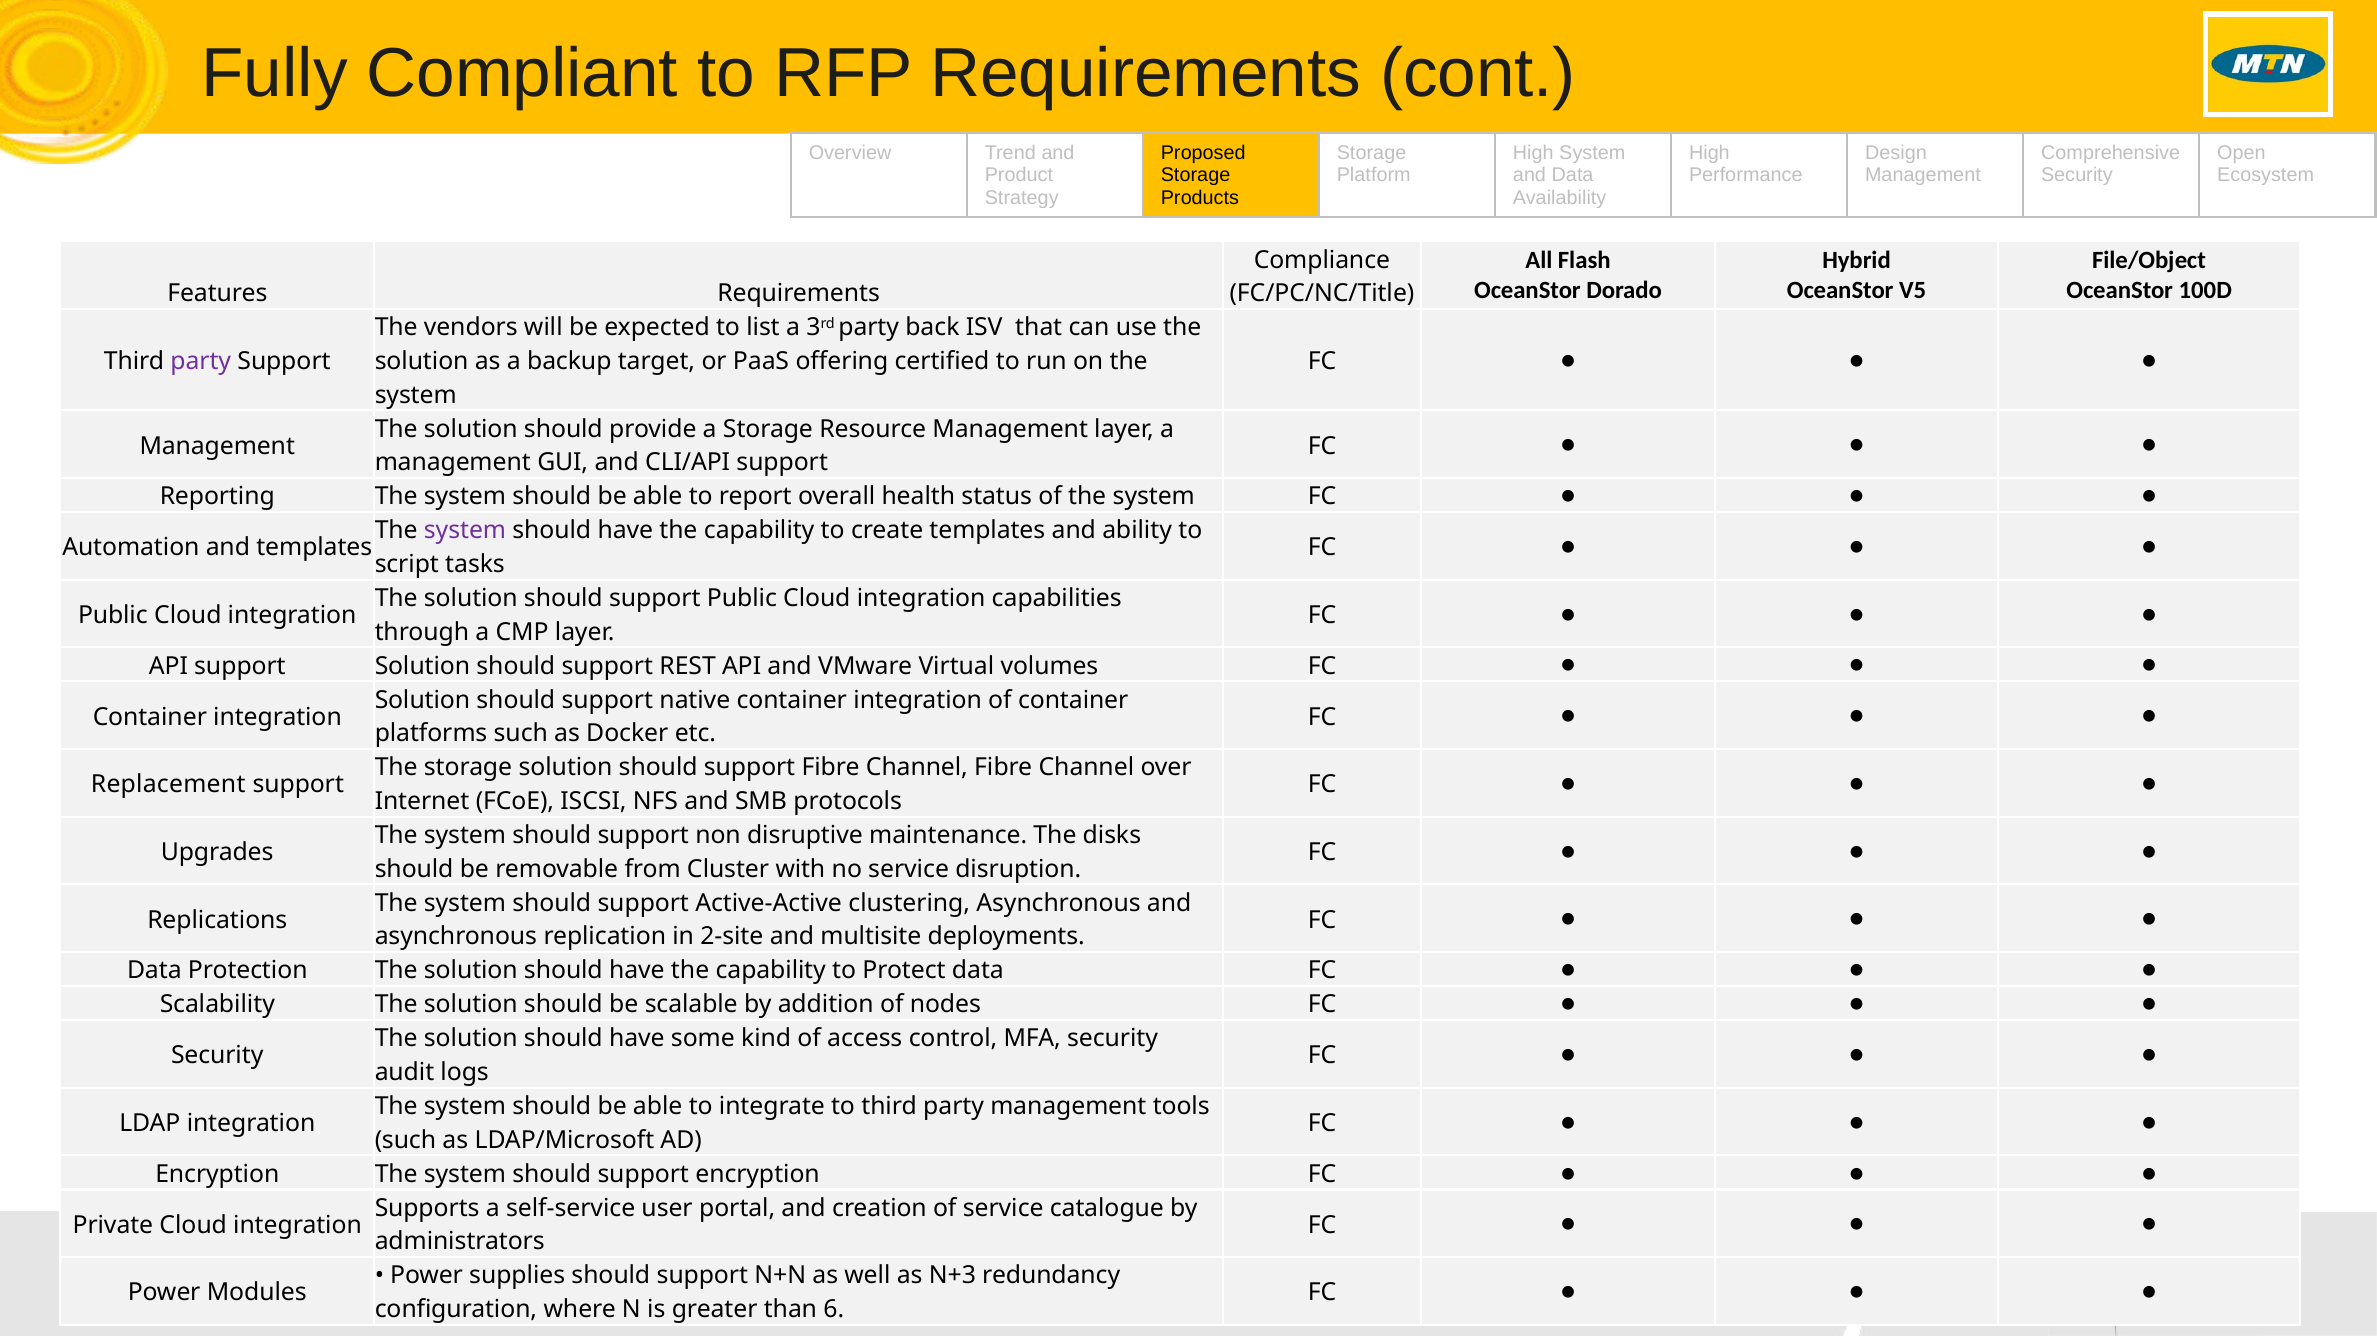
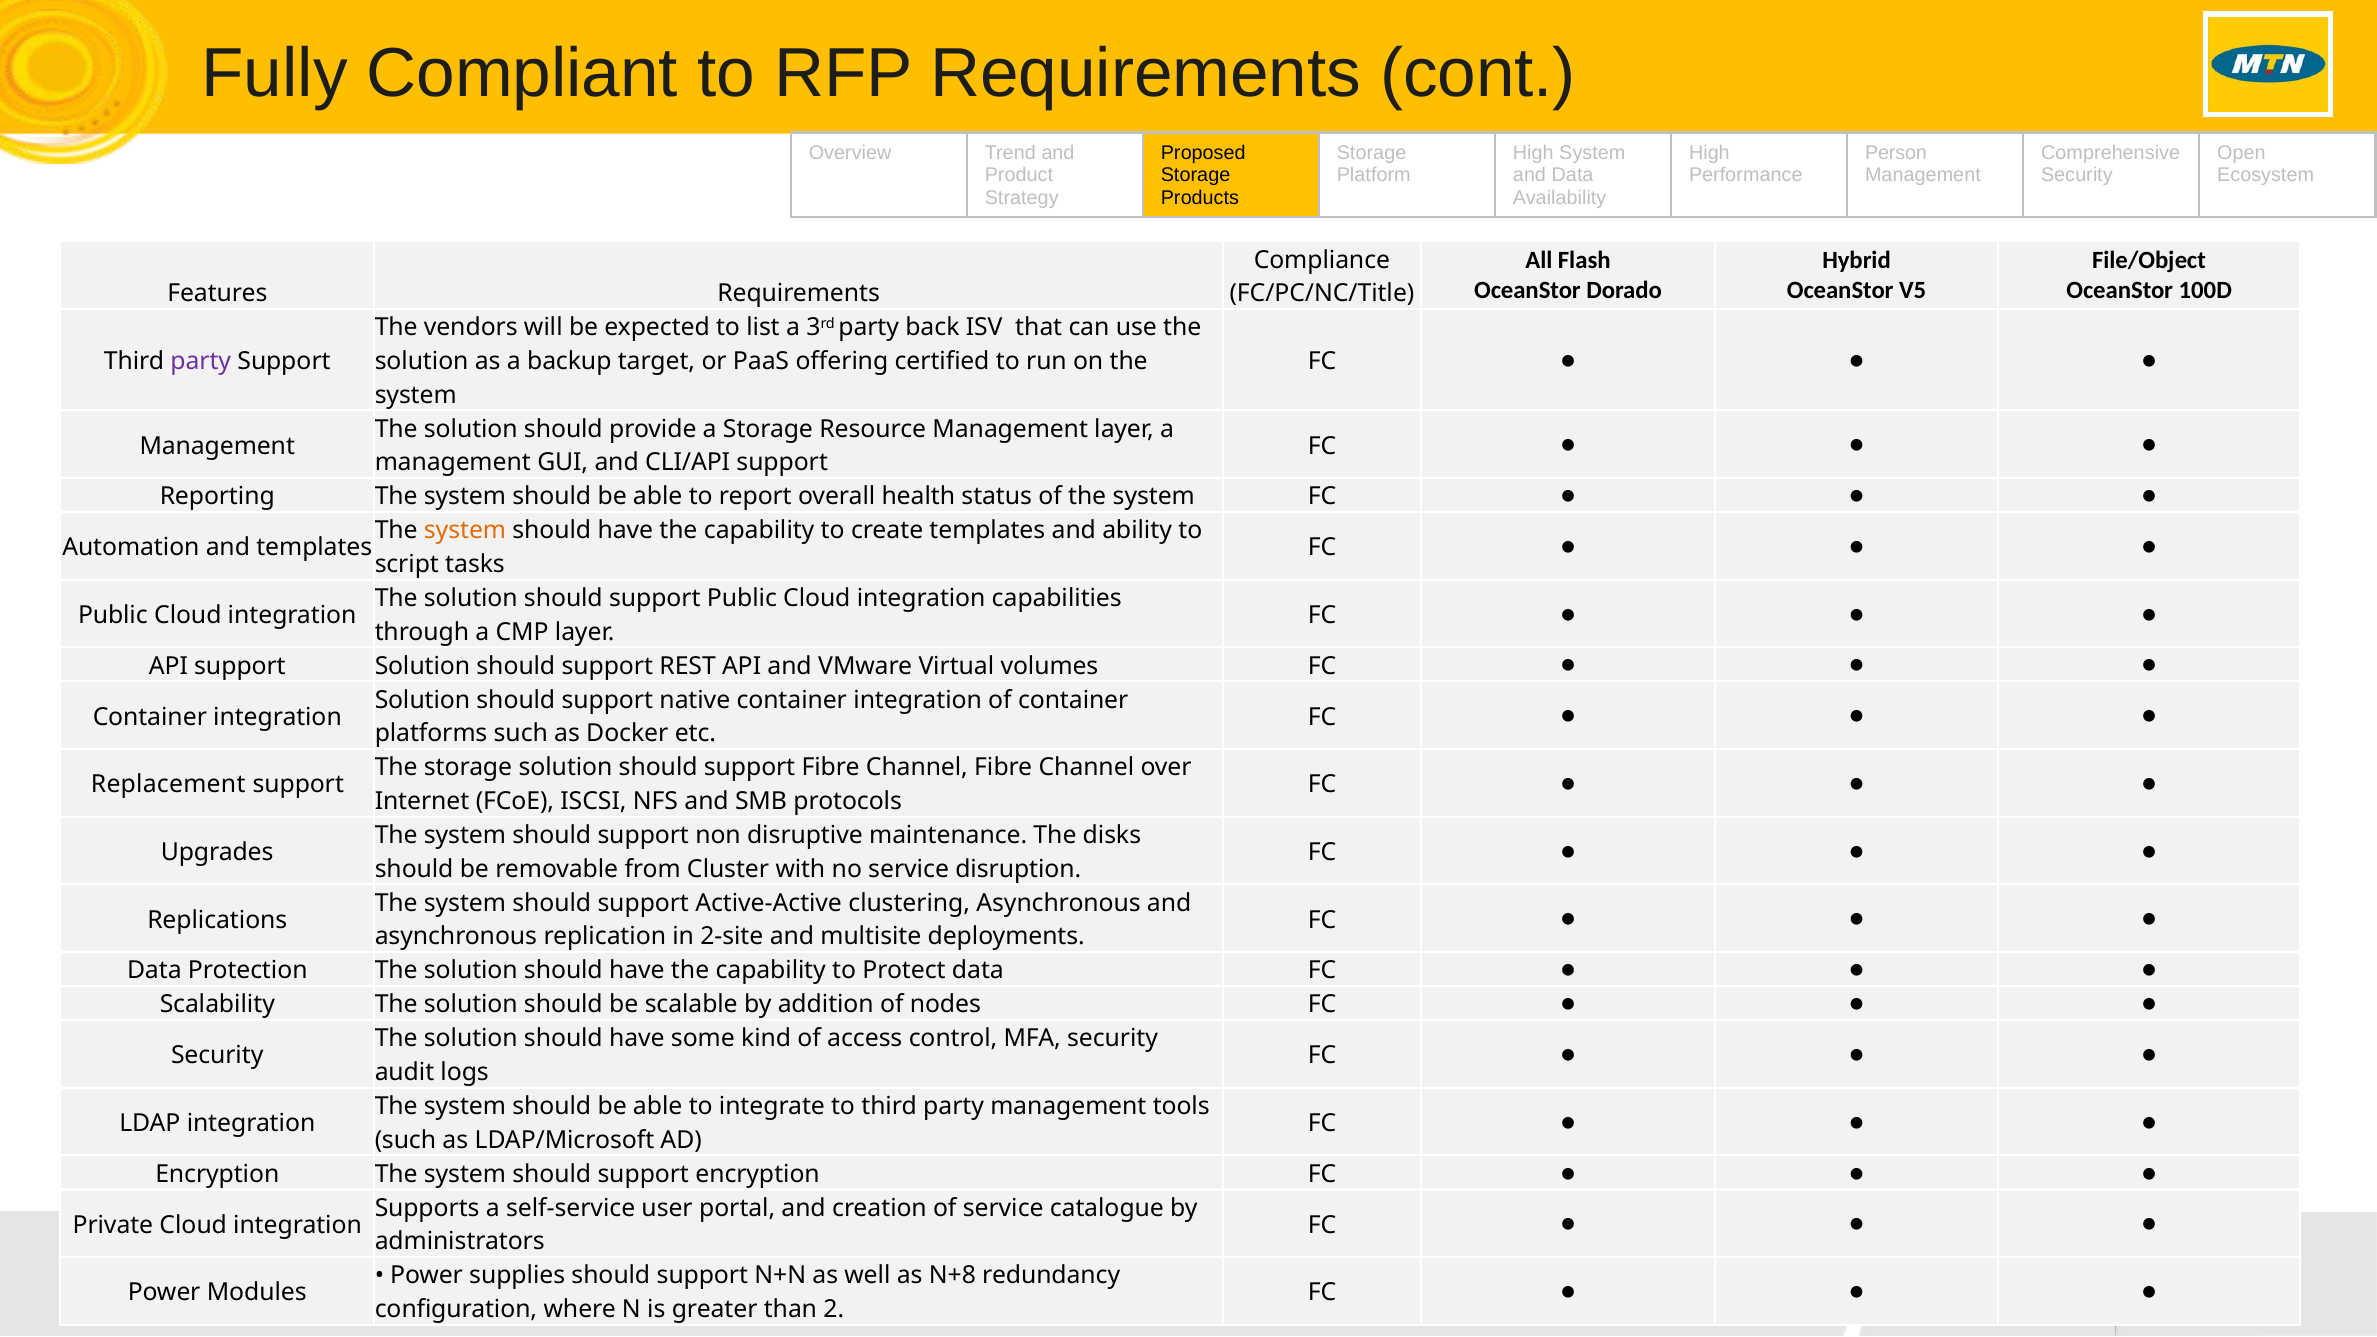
Design: Design -> Person (1896, 153)
system colour: purple -> orange (465, 531)
N+3: N+3 -> N+8 (952, 1276)
6: 6 -> 2 (834, 1309)
